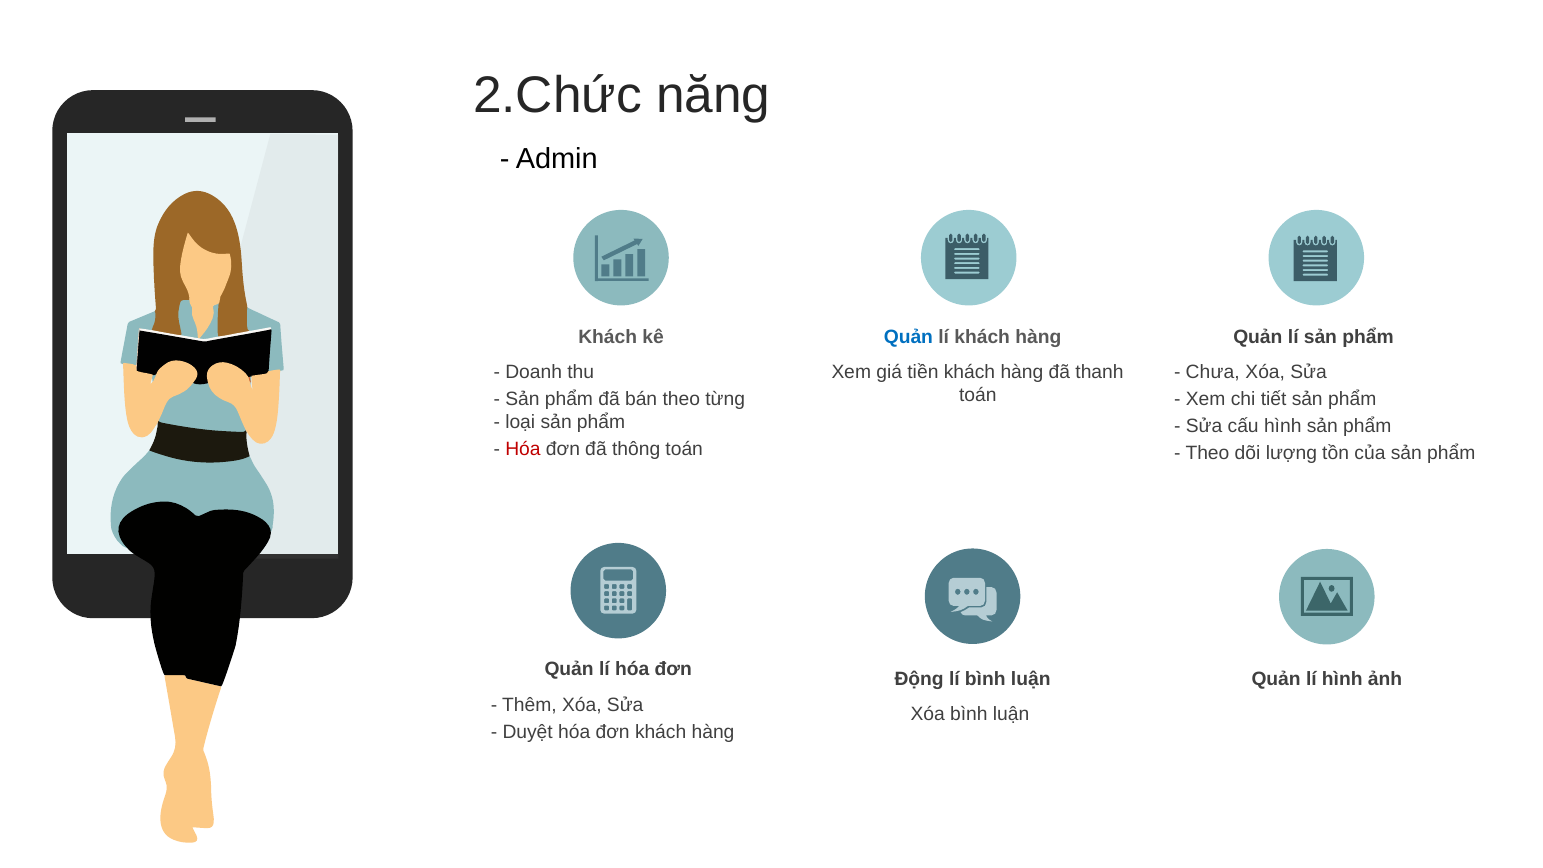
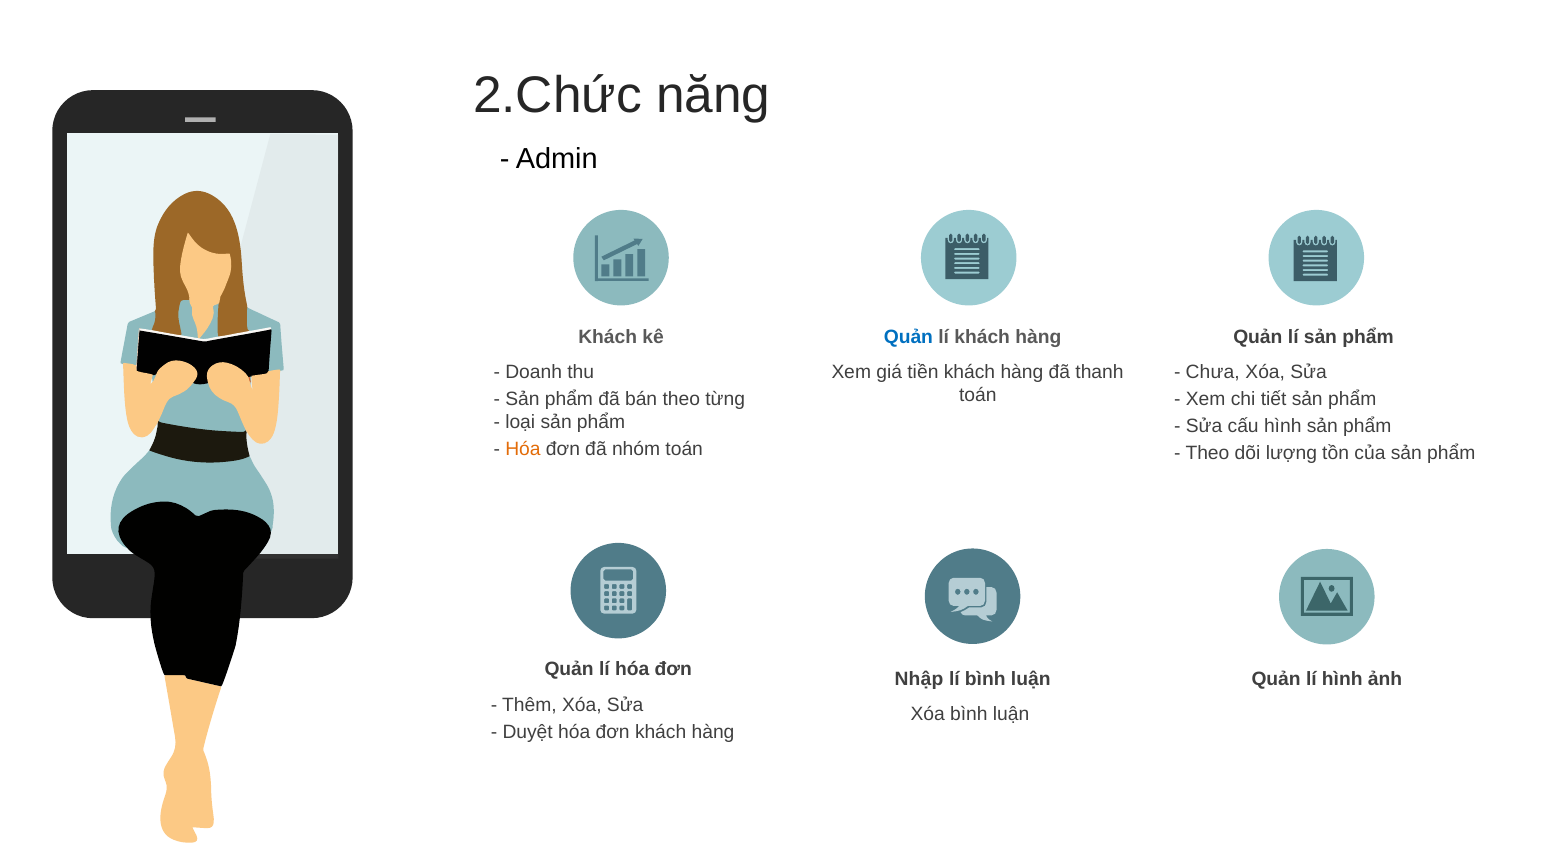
Hóa colour: red -> orange (523, 449)
thông: thông -> nhóm (636, 449)
Động: Động -> Nhập (919, 680)
